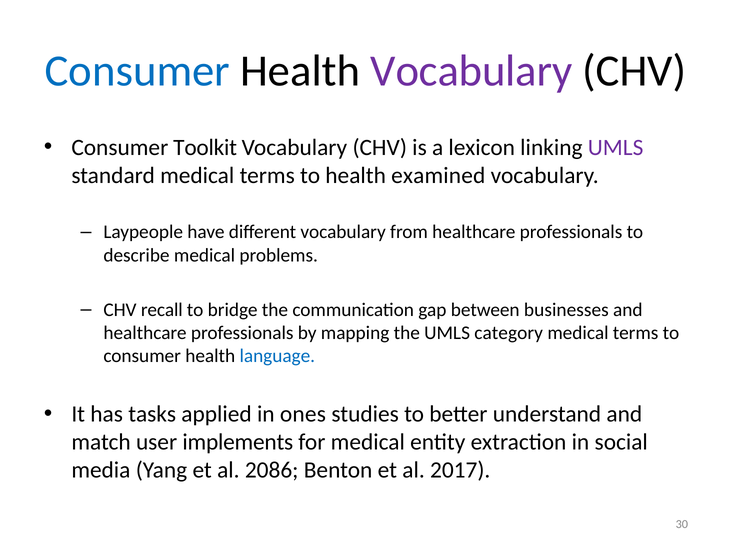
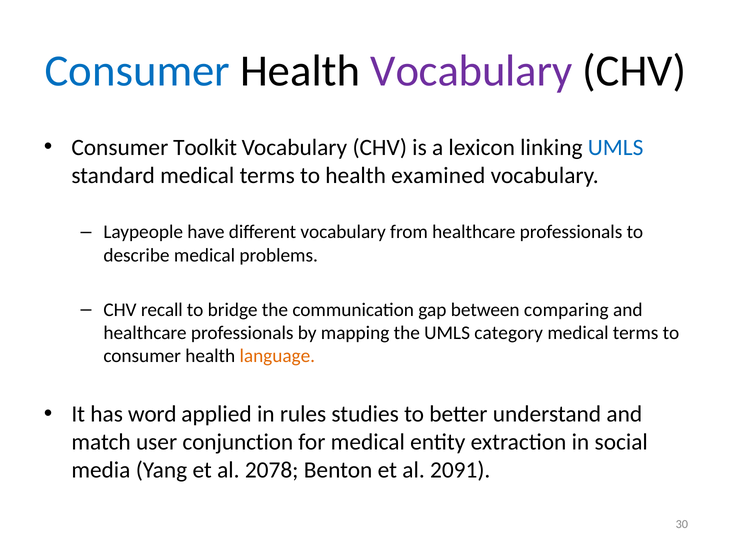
UMLS colour: purple -> blue (616, 147)
businesses: businesses -> comparing (566, 310)
language colour: blue -> orange (277, 356)
tasks: tasks -> word (152, 414)
ones: ones -> rules (303, 414)
implements: implements -> conjunction (238, 442)
2086: 2086 -> 2078 (272, 470)
2017: 2017 -> 2091 (460, 470)
